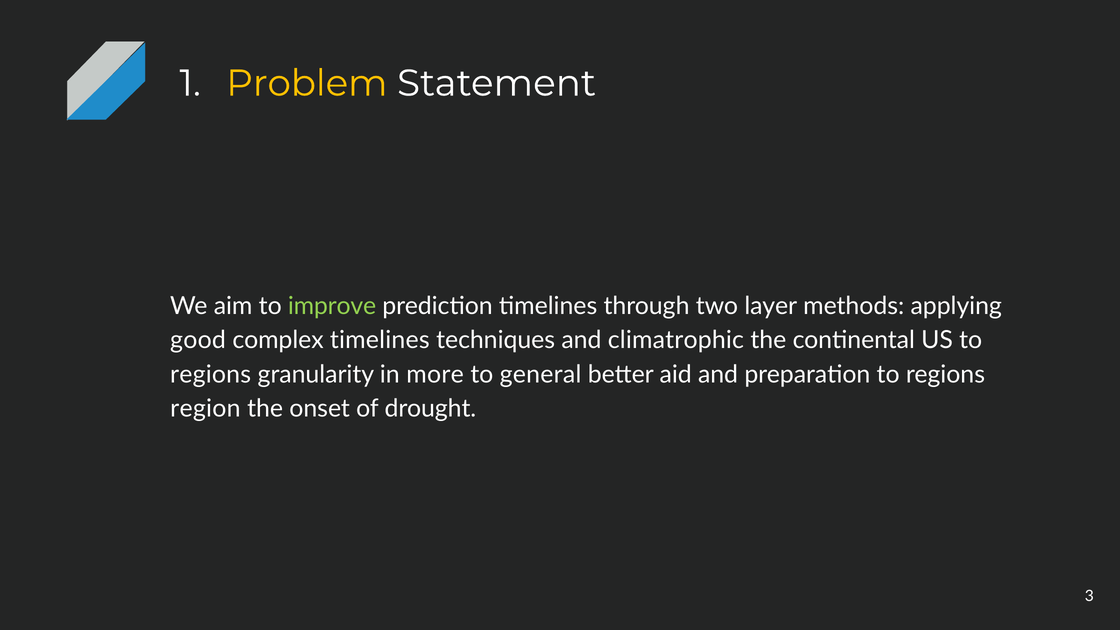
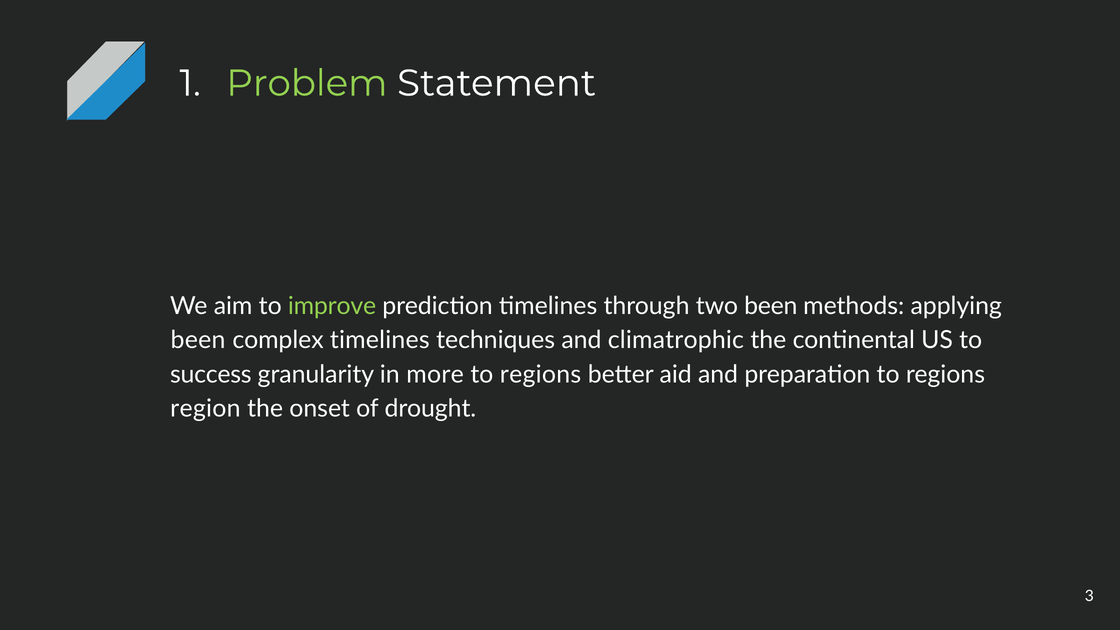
Problem colour: yellow -> light green (307, 83)
two layer: layer -> been (771, 306)
good: good -> been (198, 340)
regions: regions -> success (211, 374)
general: general -> regions (541, 374)
